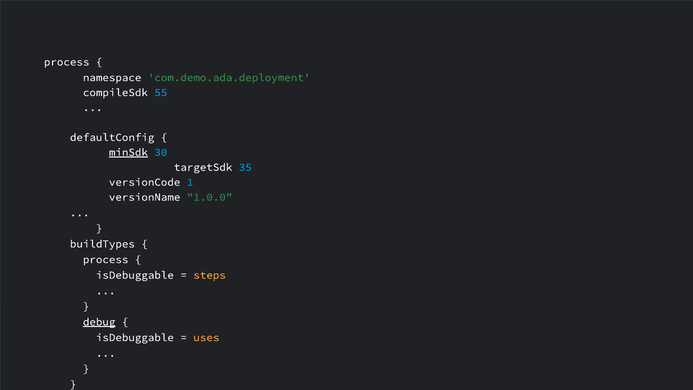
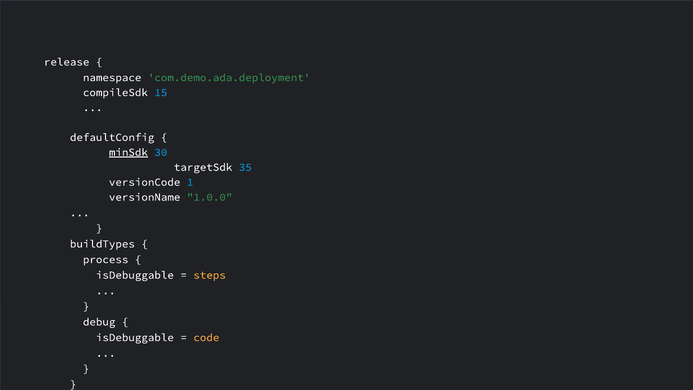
process: process -> release (67, 62)
55: 55 -> 15 (161, 92)
debug underline: present -> none (99, 322)
uses: uses -> code (206, 337)
